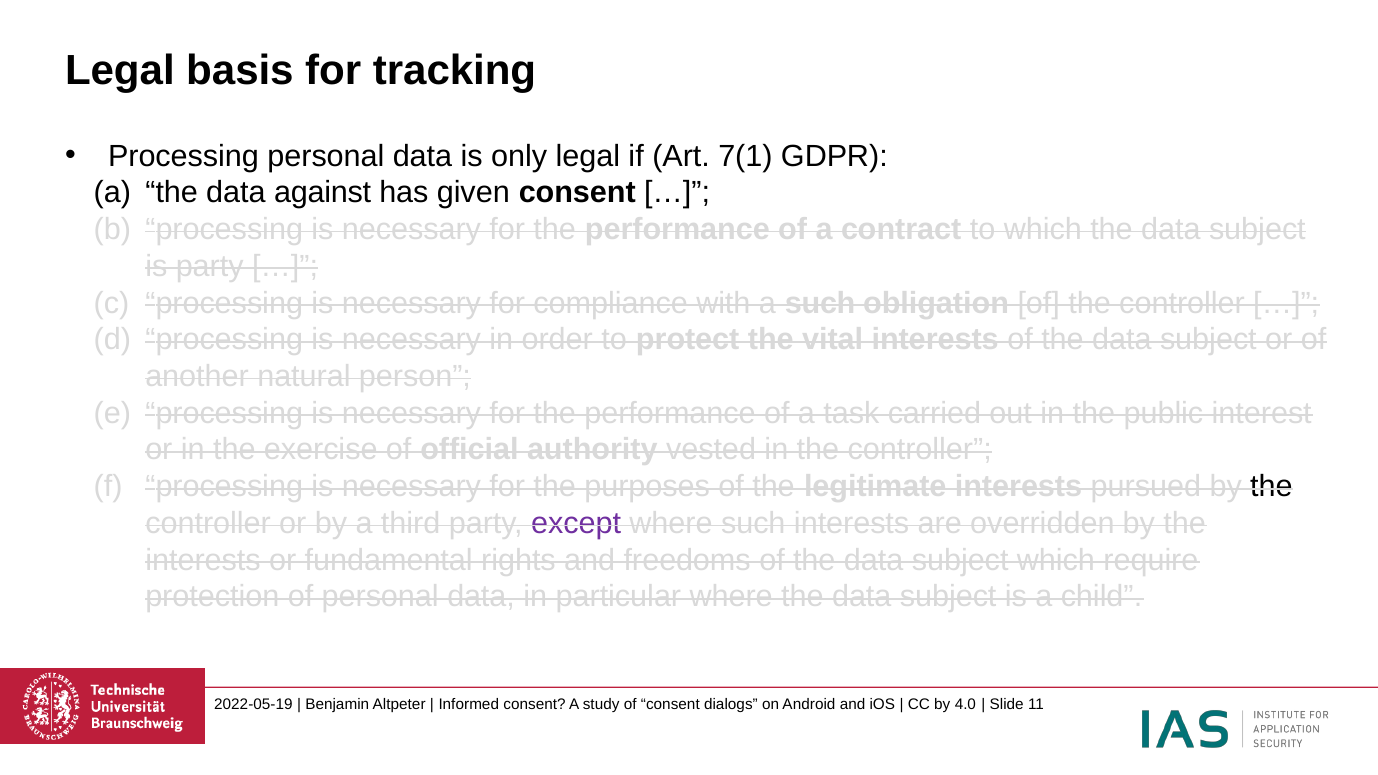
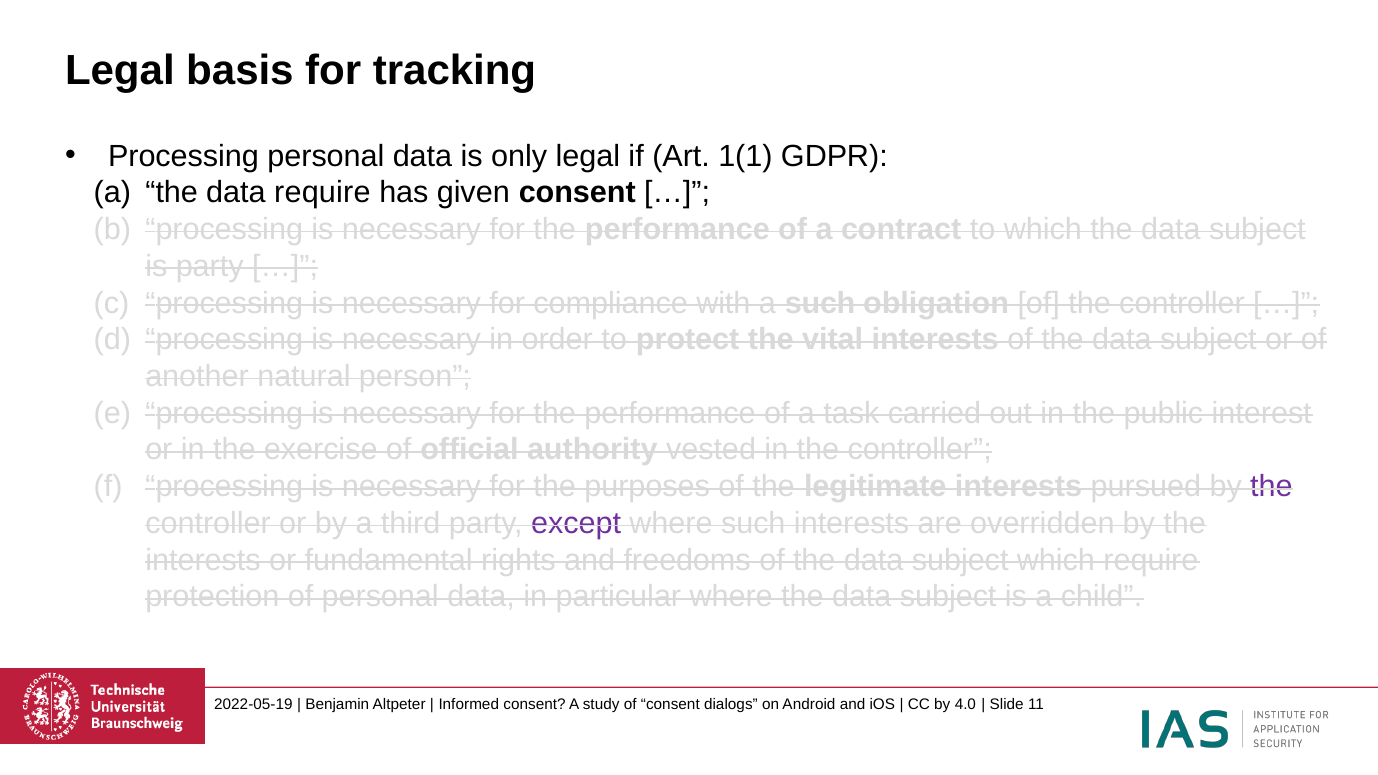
7(1: 7(1 -> 1(1 (745, 156)
data against: against -> require (322, 193)
the colour: black -> purple (1271, 487)
